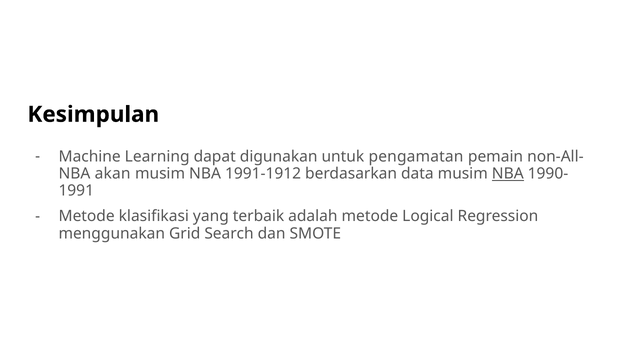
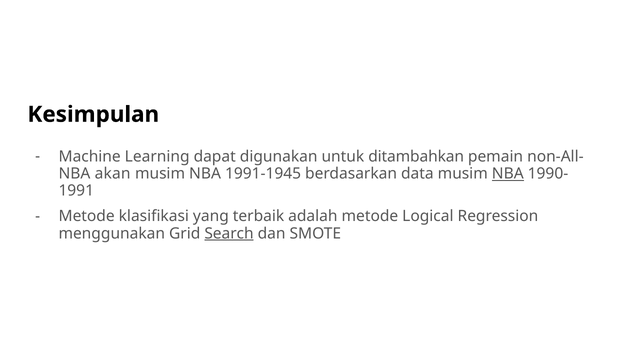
pengamatan: pengamatan -> ditambahkan (416, 156)
1991-1912: 1991-1912 -> 1991-1945 (263, 174)
Search underline: none -> present (229, 233)
